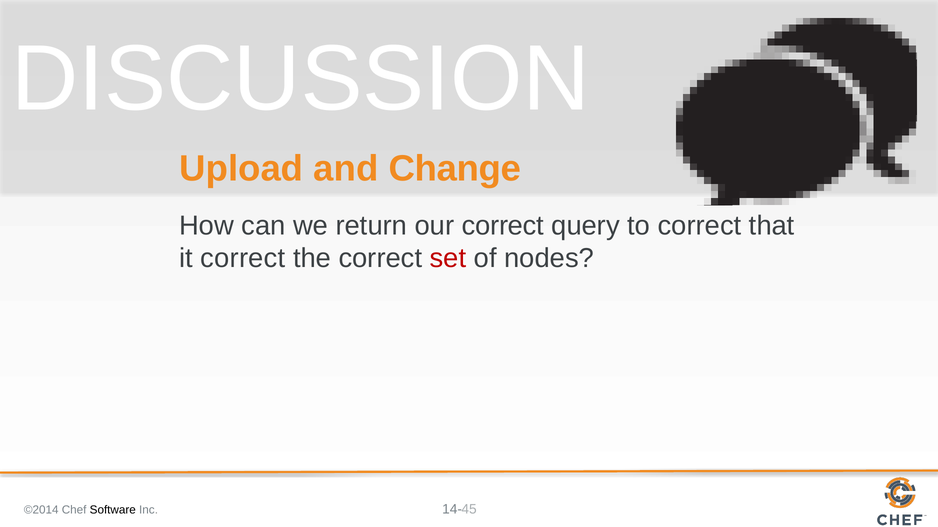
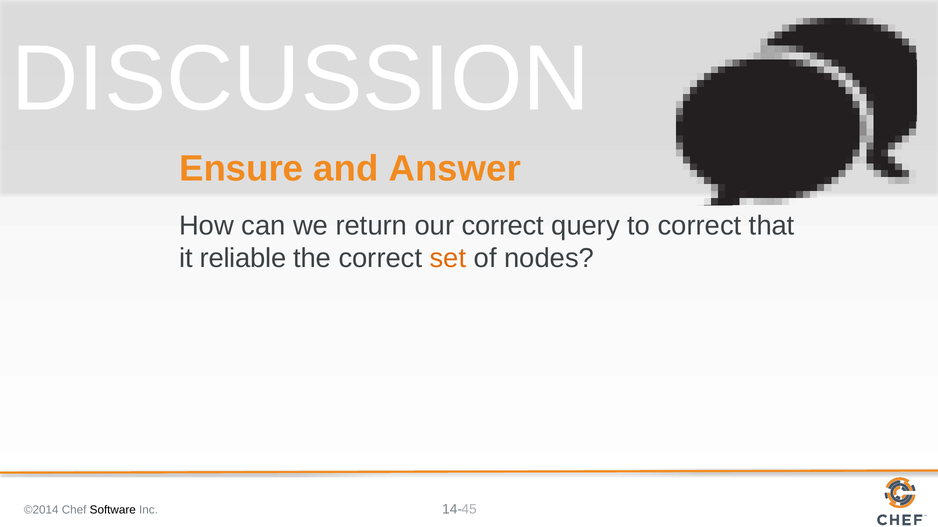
Upload: Upload -> Ensure (241, 169)
Change: Change -> Answer (455, 169)
it correct: correct -> reliable (243, 259)
set colour: red -> orange (448, 259)
